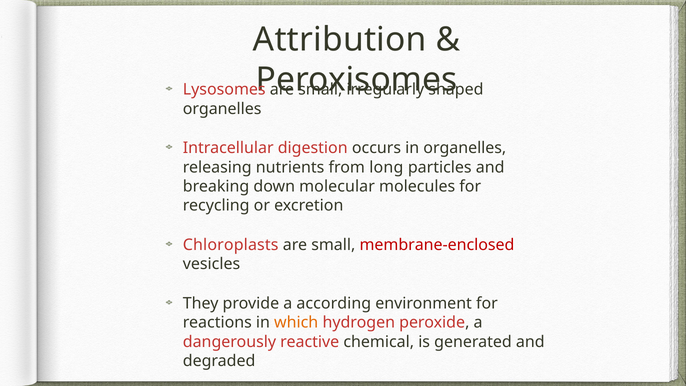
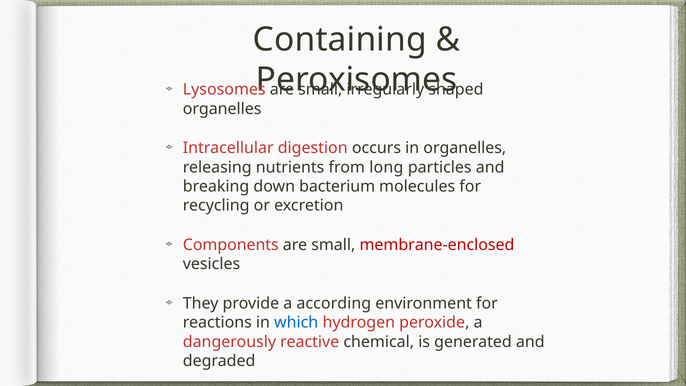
Attribution: Attribution -> Containing (340, 39)
molecular: molecular -> bacterium (337, 186)
Chloroplasts: Chloroplasts -> Components (231, 245)
which colour: orange -> blue (296, 322)
